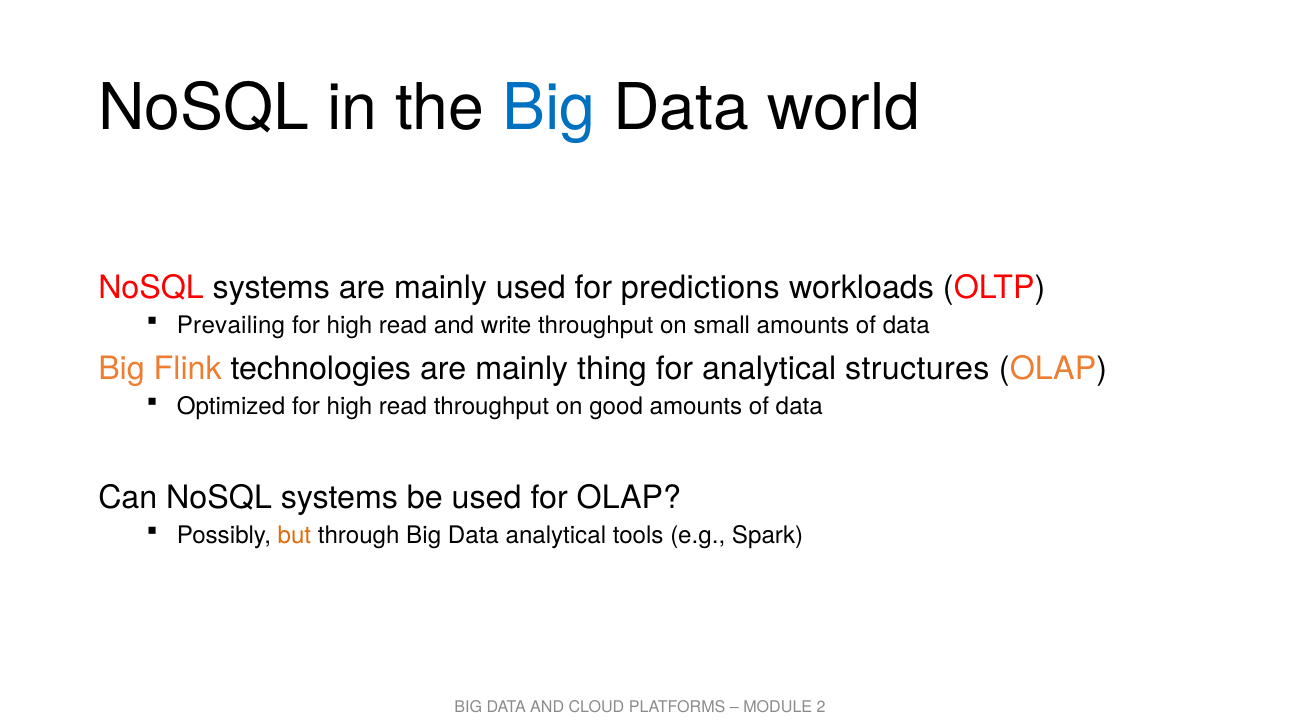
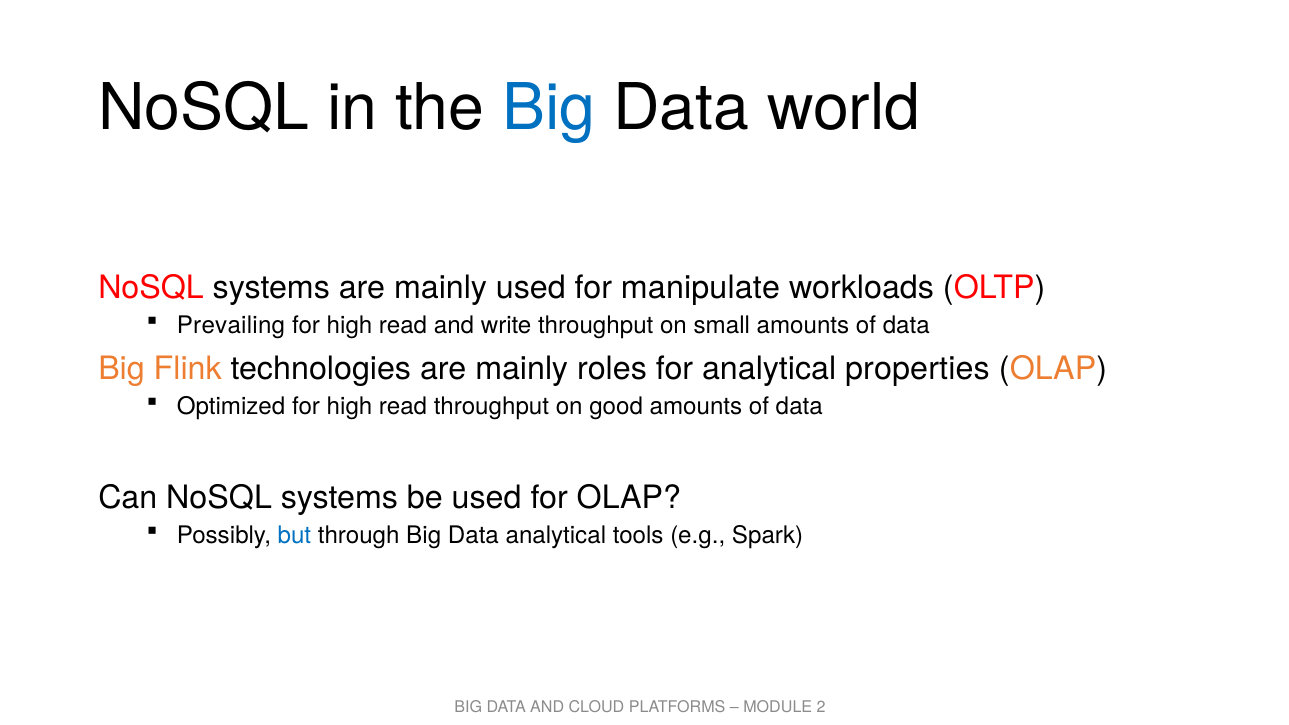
predictions: predictions -> manipulate (700, 288)
thing: thing -> roles (612, 369)
structures: structures -> properties (917, 369)
but colour: orange -> blue (294, 536)
